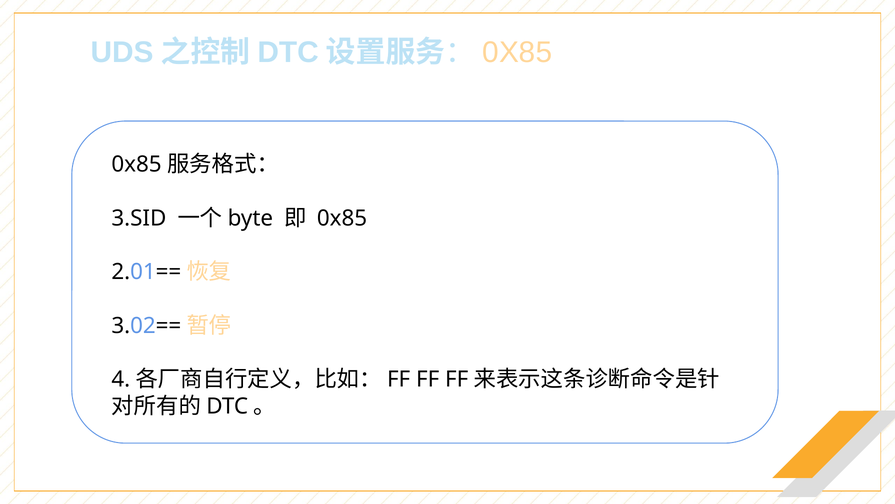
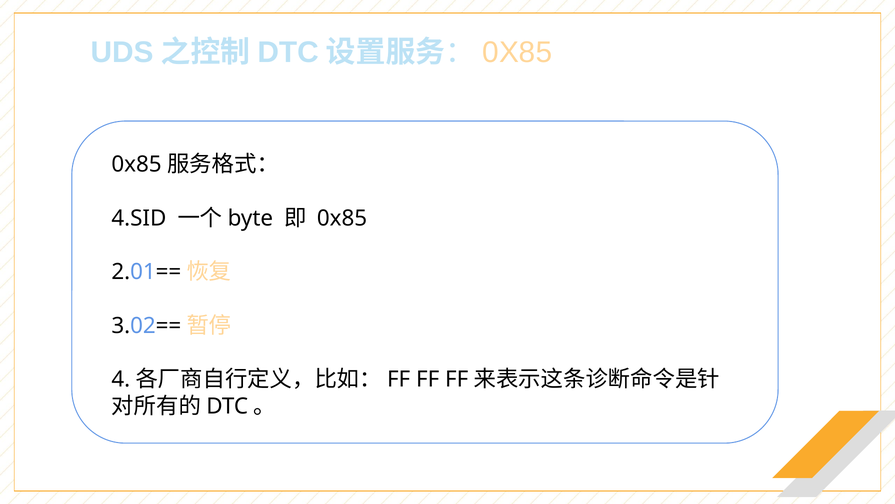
3.SID: 3.SID -> 4.SID (139, 218)
